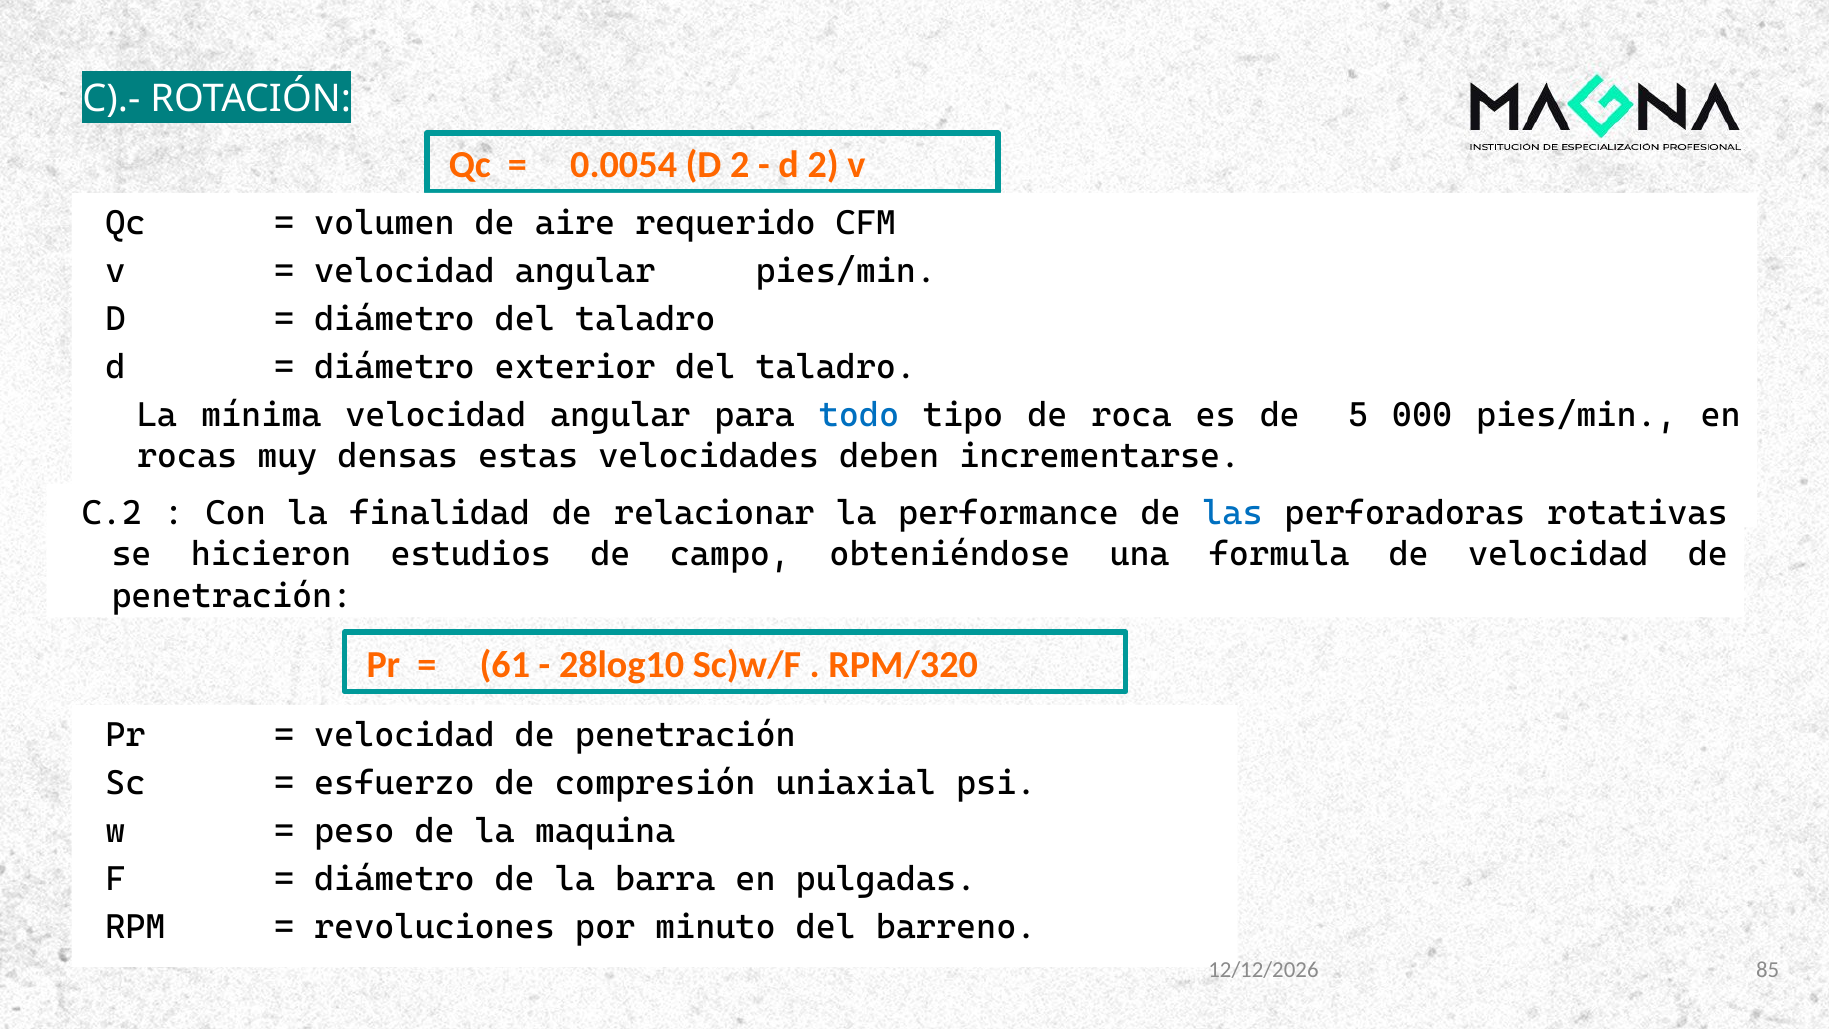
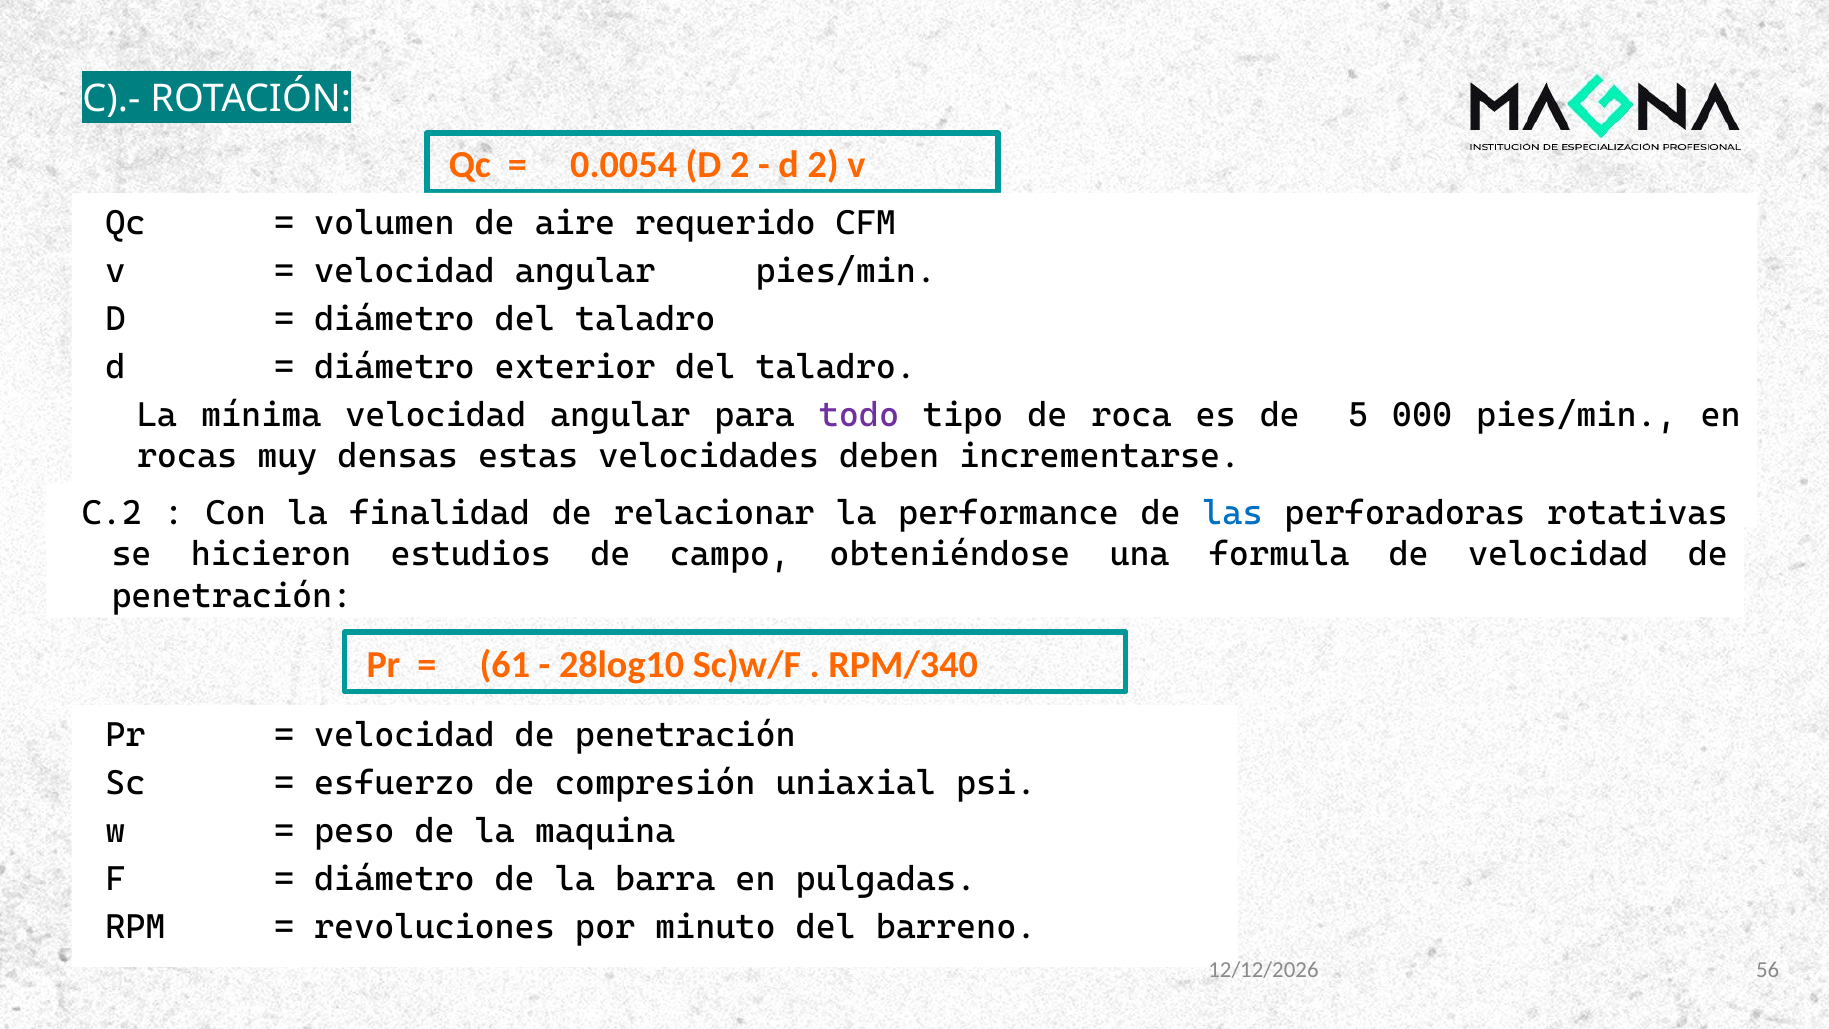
todo colour: blue -> purple (859, 415)
RPM/320: RPM/320 -> RPM/340 (903, 664)
85: 85 -> 56 (1768, 970)
